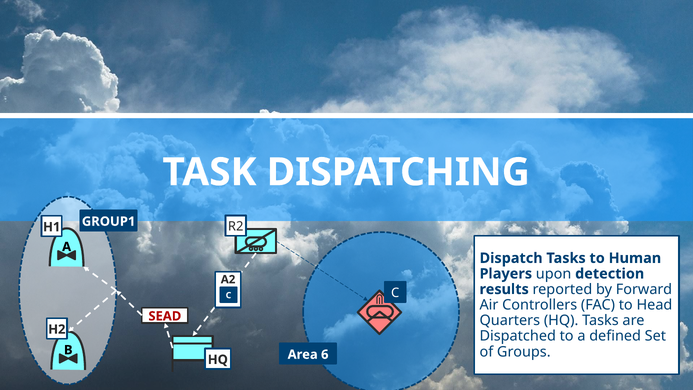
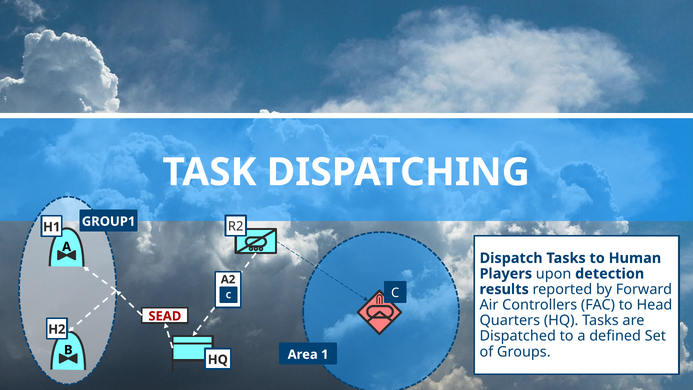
6: 6 -> 1 (325, 354)
